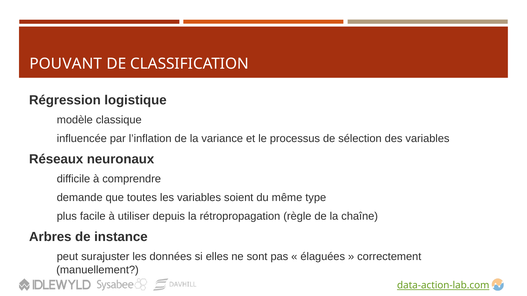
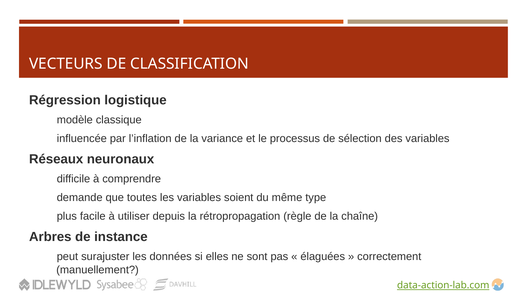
POUVANT: POUVANT -> VECTEURS (66, 64)
